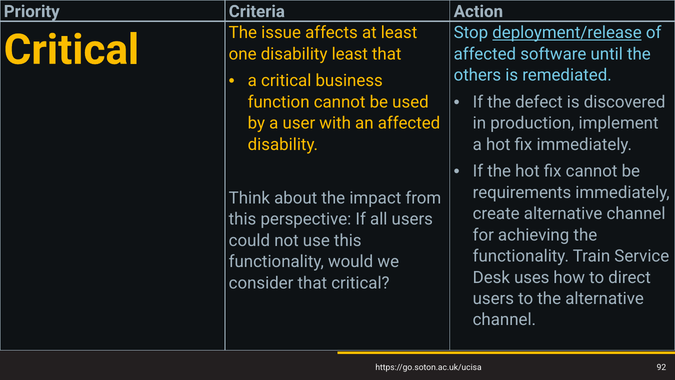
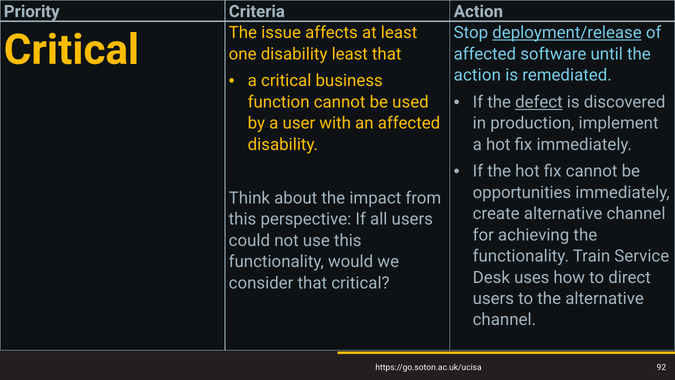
others: others -> action (477, 75)
defect underline: none -> present (539, 102)
requirements: requirements -> opportunities (522, 192)
